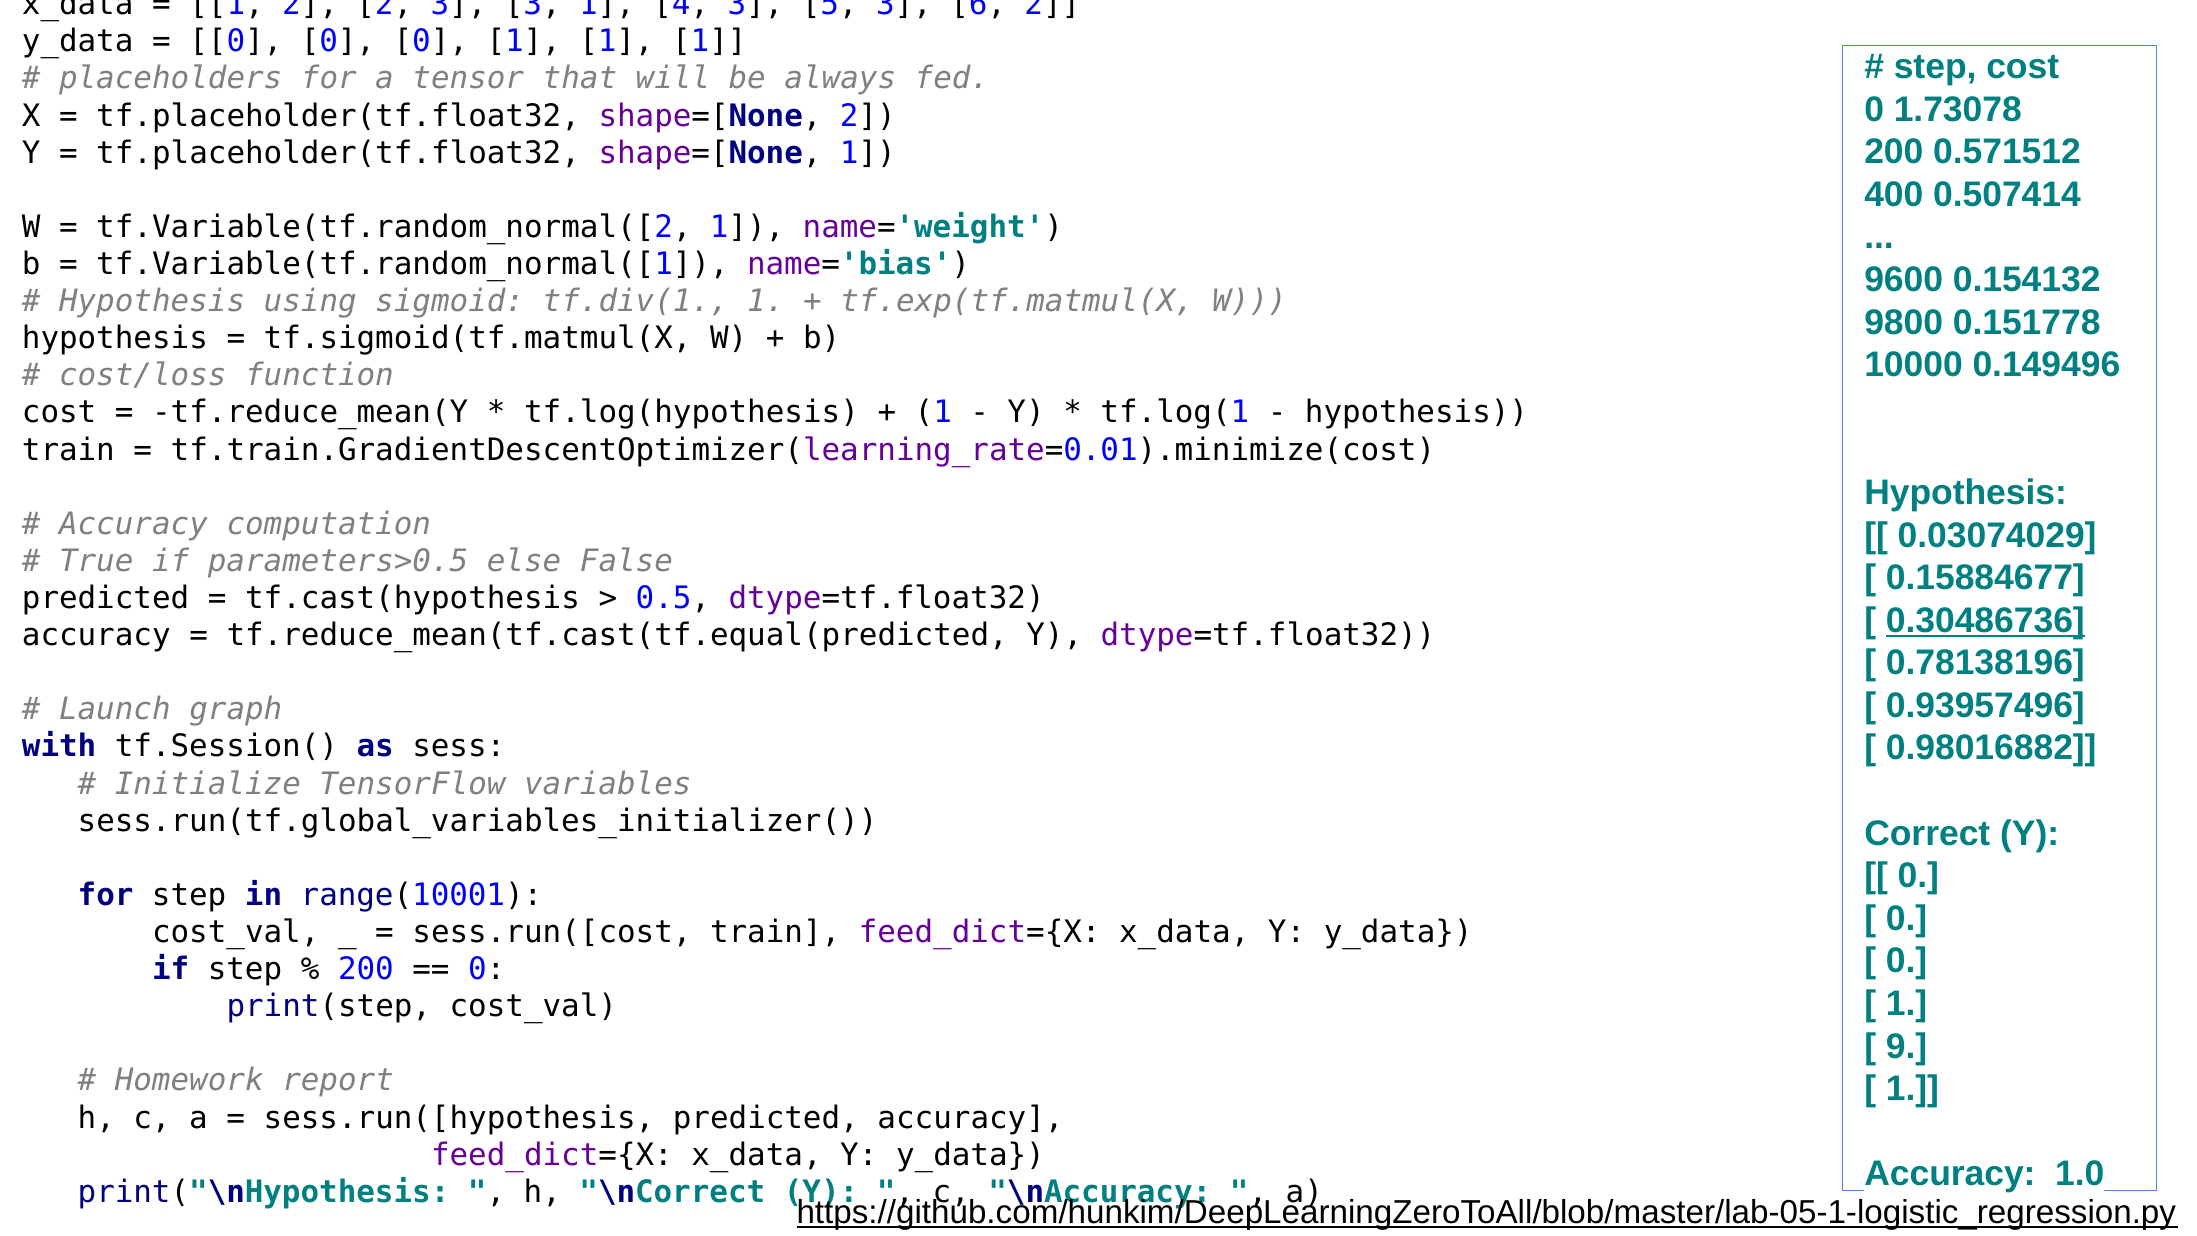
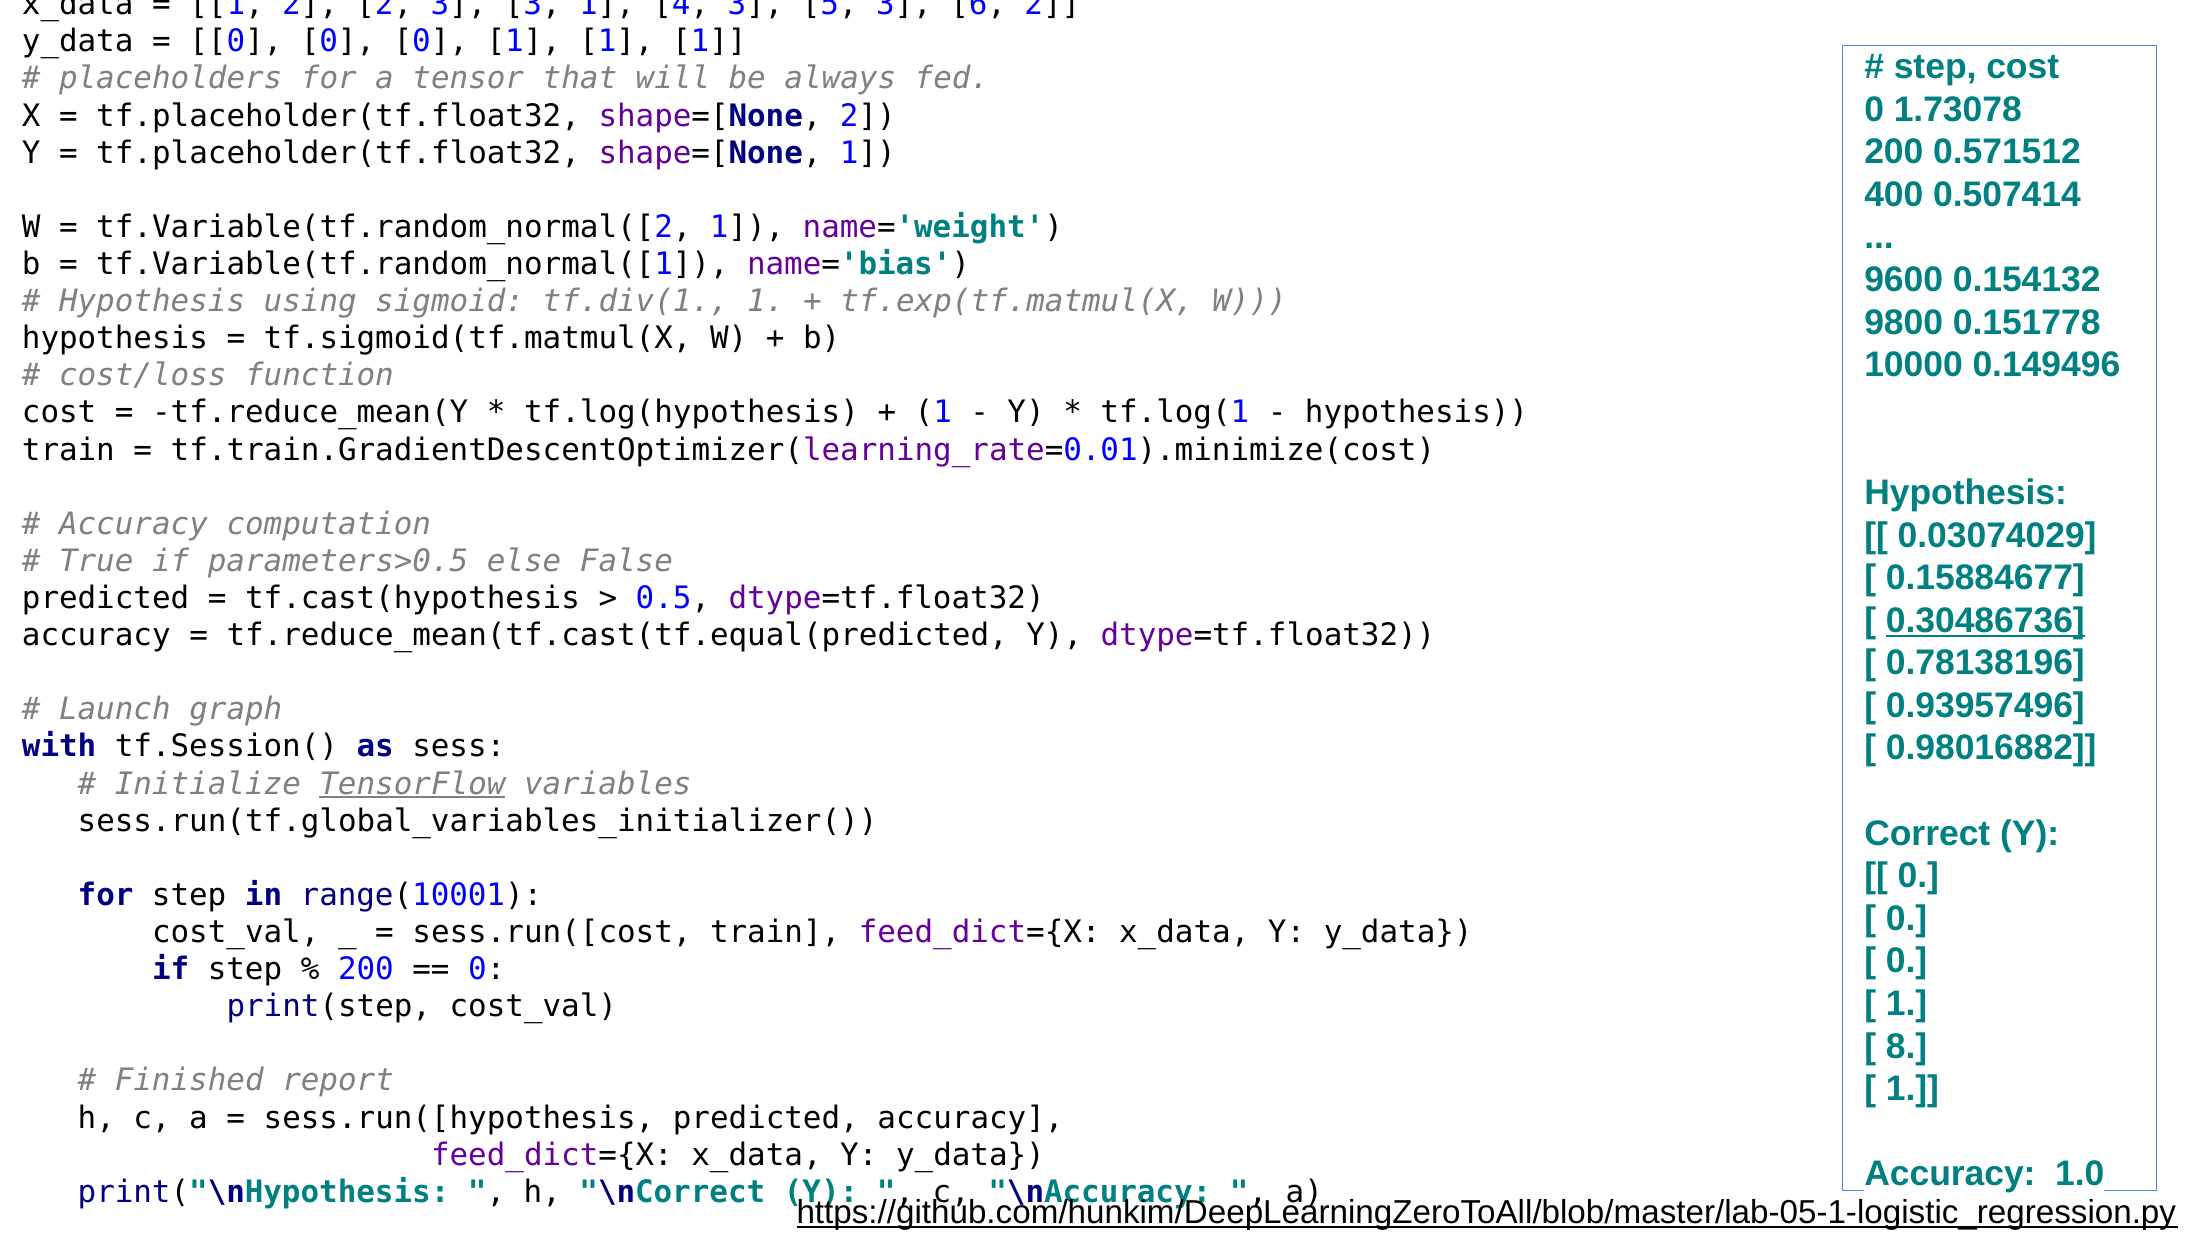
TensorFlow underline: none -> present (412, 784)
9: 9 -> 8 (1907, 1046)
Homework: Homework -> Finished (189, 1081)
